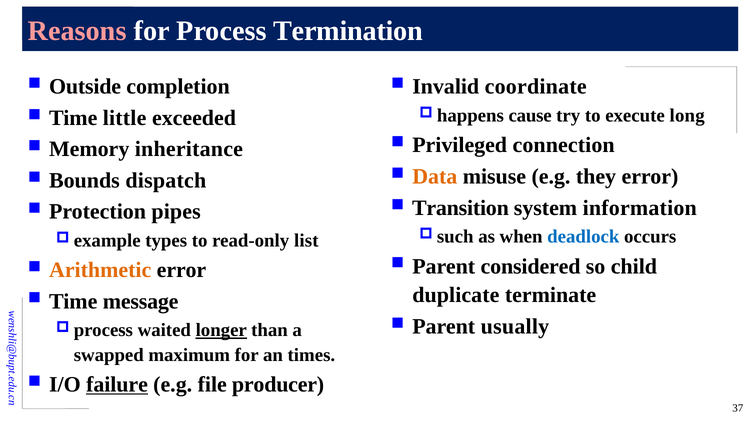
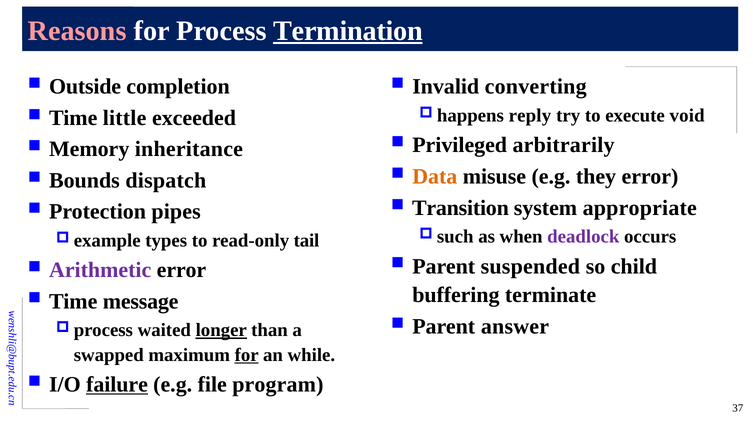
Termination underline: none -> present (348, 31)
coordinate: coordinate -> converting (536, 87)
cause: cause -> reply (530, 116)
long: long -> void (687, 116)
connection: connection -> arbitrarily (564, 145)
information: information -> appropriate (640, 208)
deadlock colour: blue -> purple (583, 237)
list: list -> tail (307, 241)
considered: considered -> suspended (530, 267)
Arithmetic colour: orange -> purple (100, 270)
duplicate: duplicate -> buffering (456, 296)
usually: usually -> answer (515, 327)
for underline: none -> present (247, 355)
times: times -> while (311, 355)
producer: producer -> program (278, 385)
